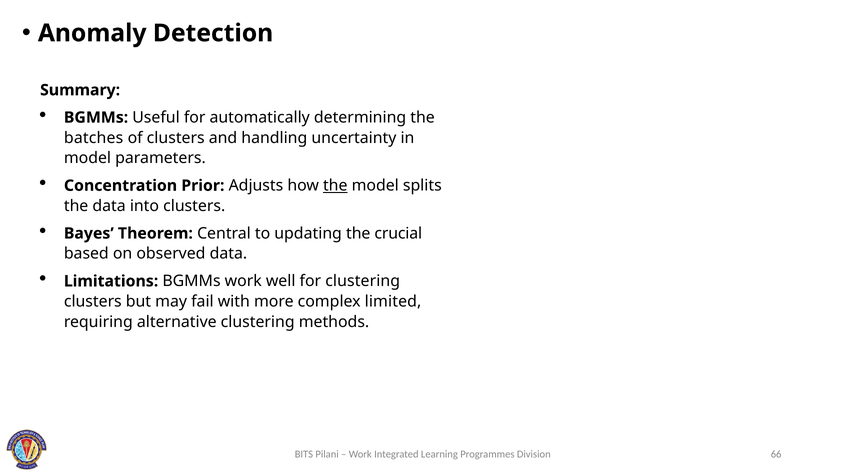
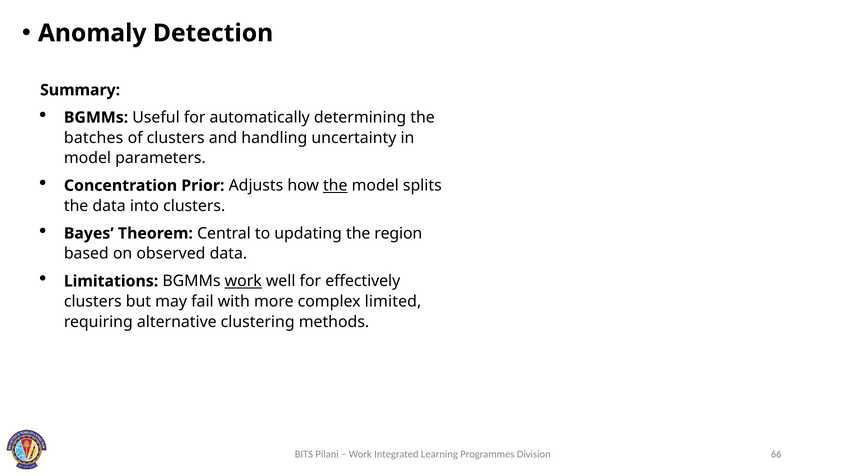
crucial: crucial -> region (398, 233)
work underline: none -> present (243, 281)
for clustering: clustering -> effectively (363, 281)
